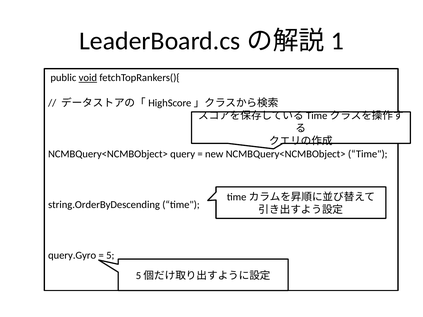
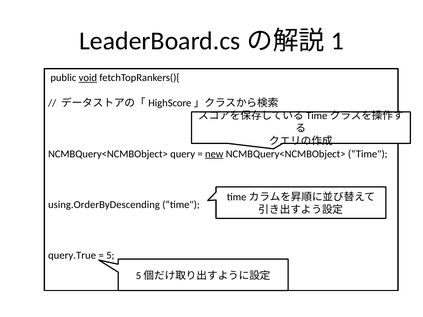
new underline: none -> present (214, 154)
string.OrderByDescending: string.OrderByDescending -> using.OrderByDescending (104, 205)
query.Gyro: query.Gyro -> query.True (72, 255)
